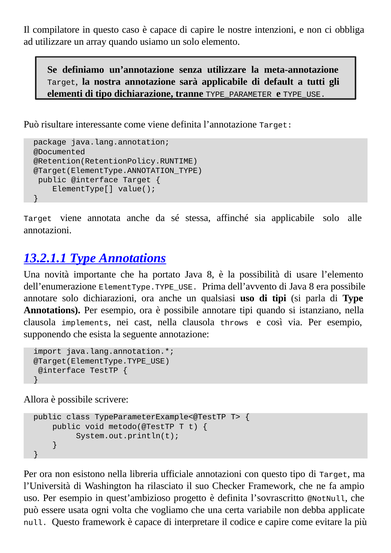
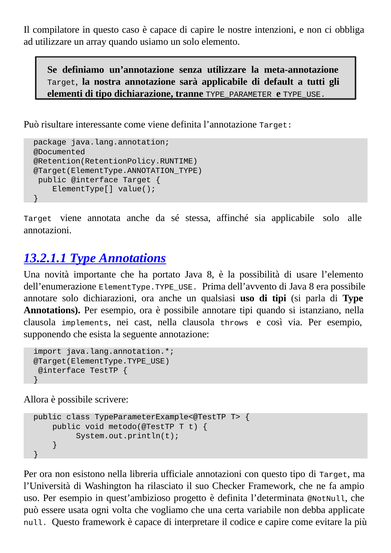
l’sovrascritto: l’sovrascritto -> l’determinata (277, 498)
